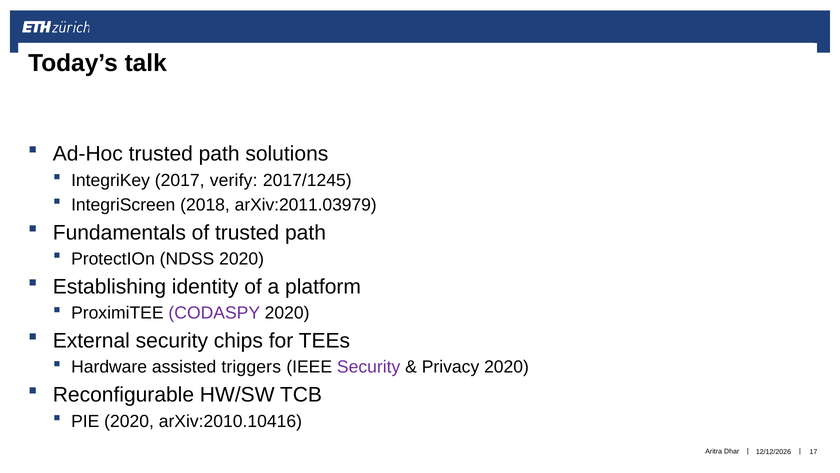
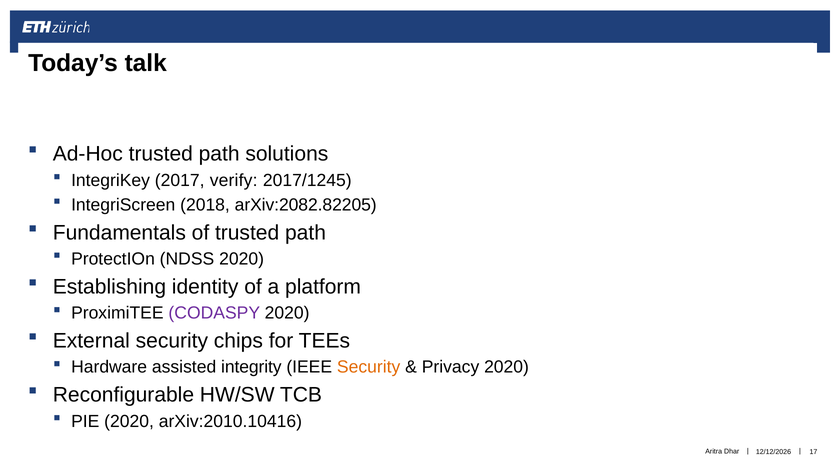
arXiv:2011.03979: arXiv:2011.03979 -> arXiv:2082.82205 (306, 205)
triggers: triggers -> integrity (251, 367)
Security colour: purple -> orange (369, 367)
